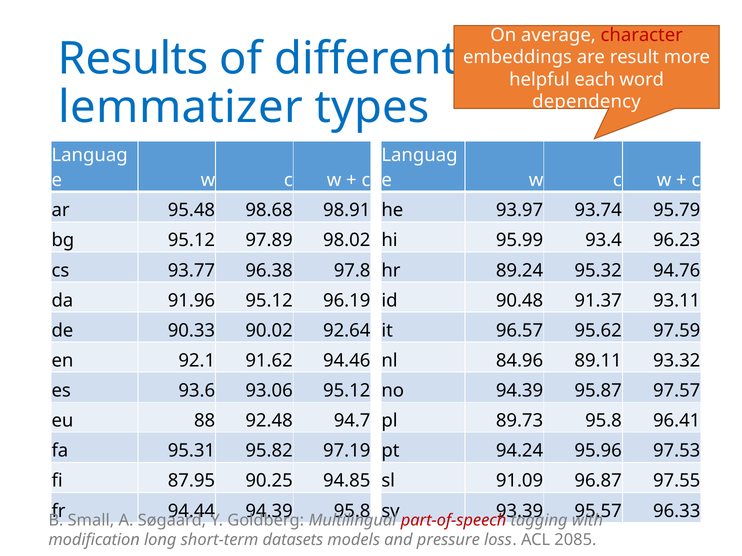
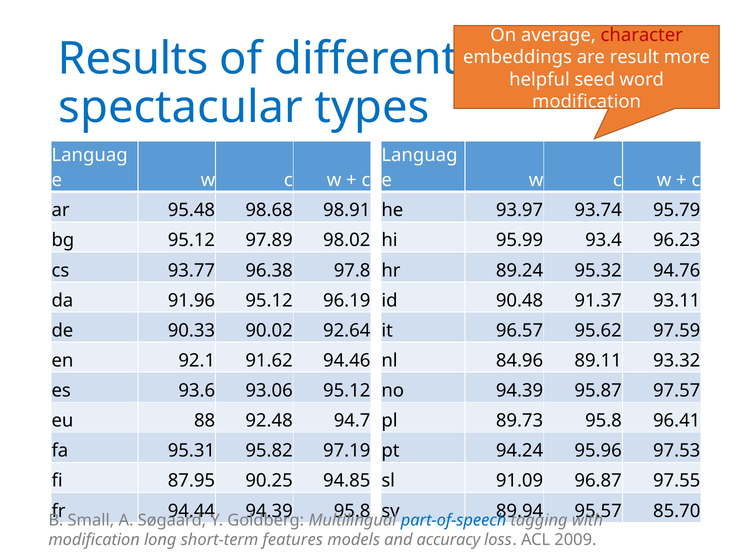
each: each -> seed (595, 80)
lemmatizer: lemmatizer -> spectacular (181, 108)
dependency: dependency -> modification (587, 102)
93.39: 93.39 -> 89.94 (520, 511)
96.33: 96.33 -> 85.70 (677, 511)
part-of-speech colour: red -> blue (454, 521)
datasets: datasets -> features (293, 540)
pressure: pressure -> accuracy (448, 540)
2085: 2085 -> 2009 (575, 540)
